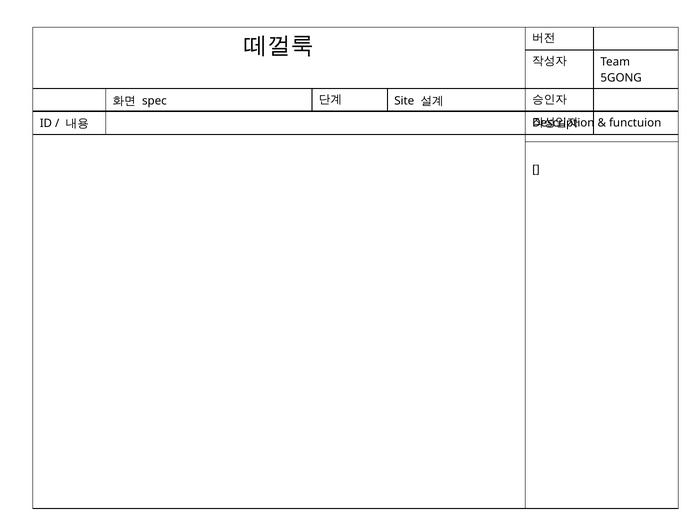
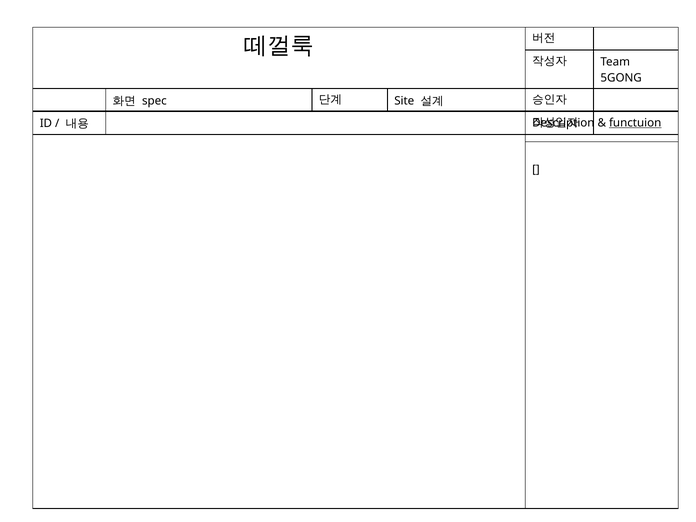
functuion underline: none -> present (635, 123)
